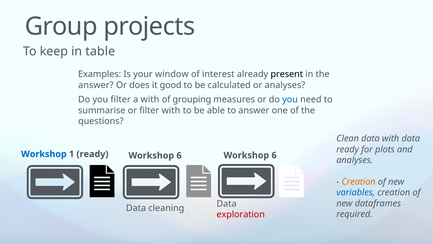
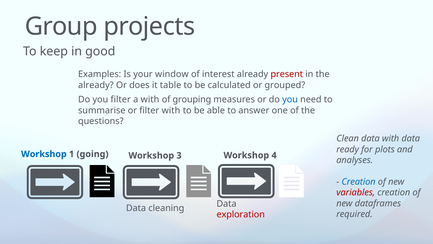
table: table -> good (100, 51)
present colour: black -> red (287, 74)
answer: answer -> already (96, 85)
good: good -> table (171, 85)
or analyses: analyses -> grouped (285, 85)
1 ready: ready -> going (92, 154)
6: 6 -> 3 (179, 155)
6: 6 -> 4 (274, 155)
Creation colour: orange -> blue (359, 181)
variables colour: blue -> red (356, 192)
